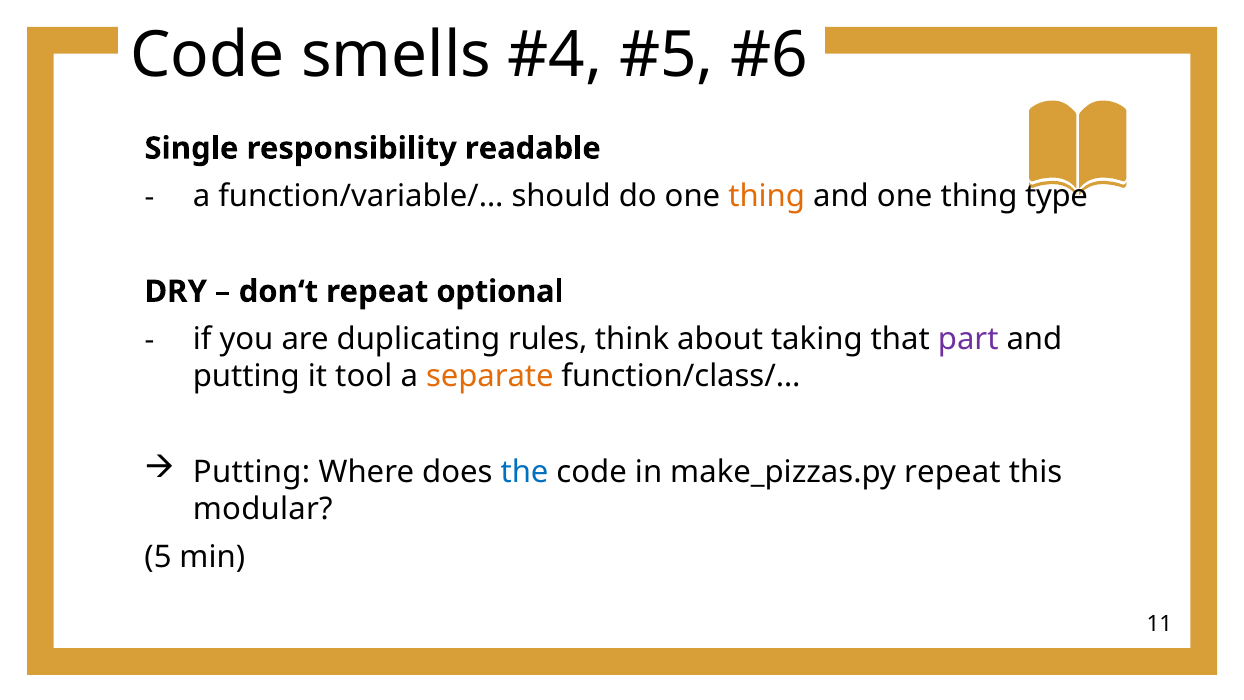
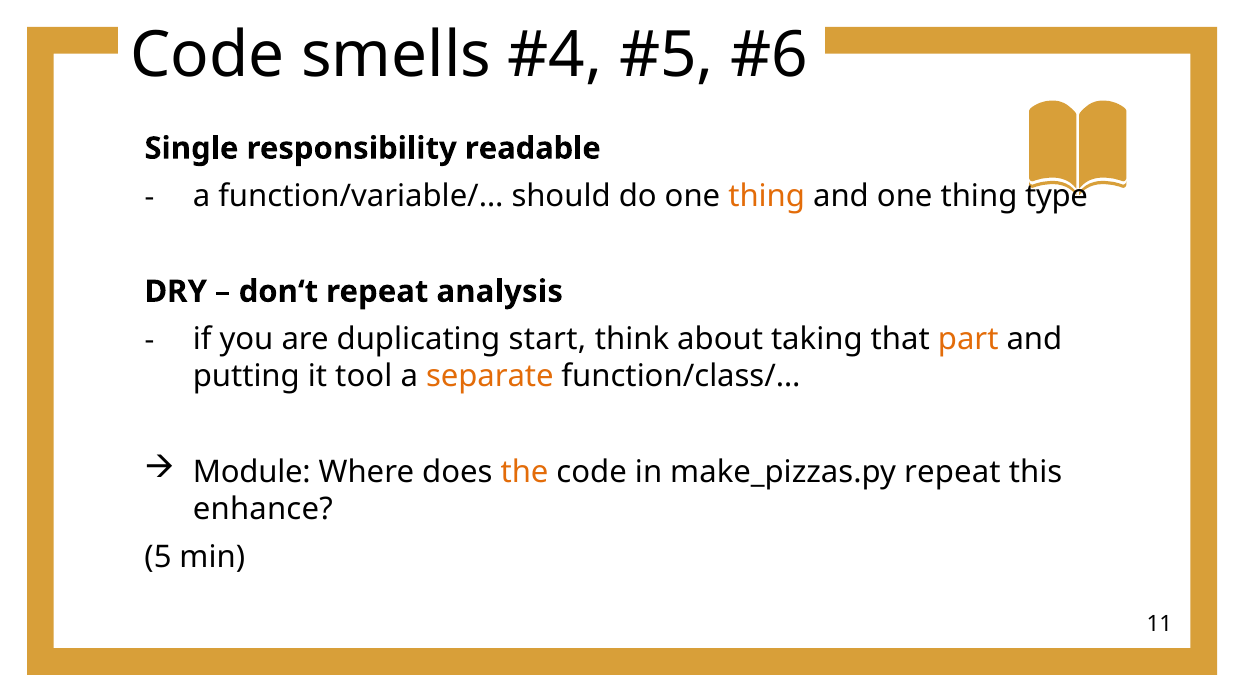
optional: optional -> analysis (500, 291)
rules: rules -> start (547, 339)
part colour: purple -> orange (968, 339)
Putting: Putting -> Module (252, 472)
the colour: blue -> orange (525, 472)
modular: modular -> enhance (263, 509)
